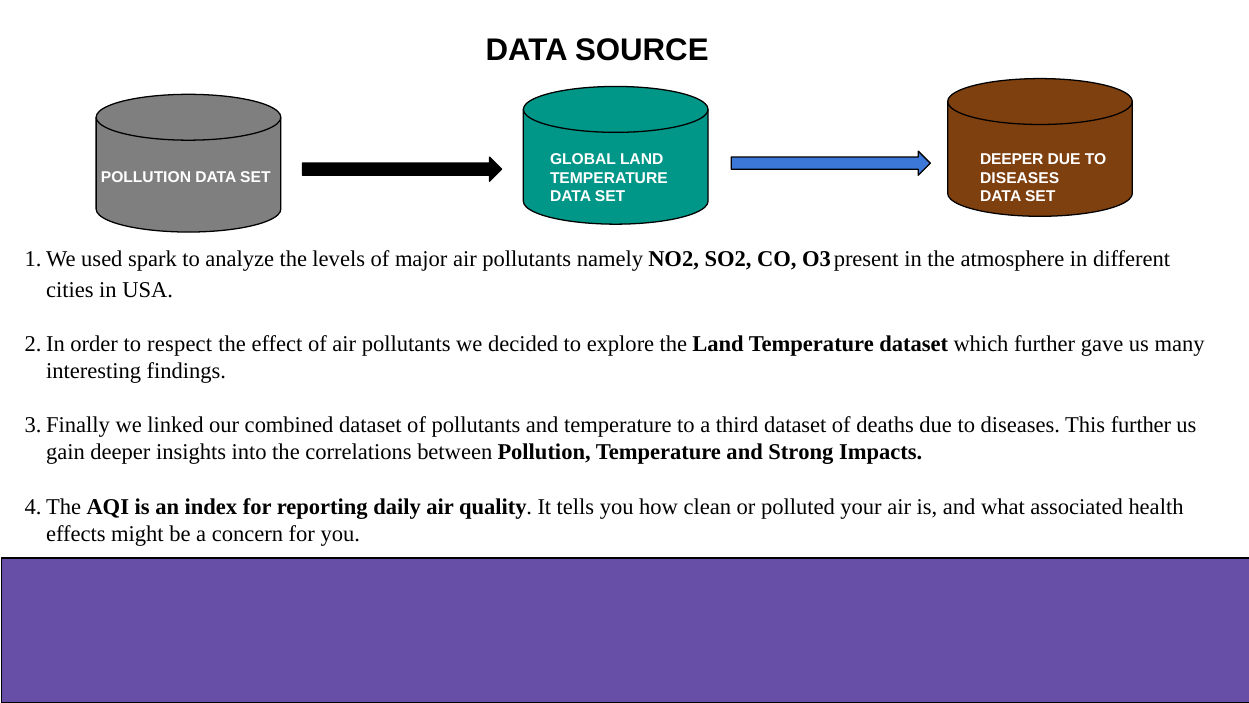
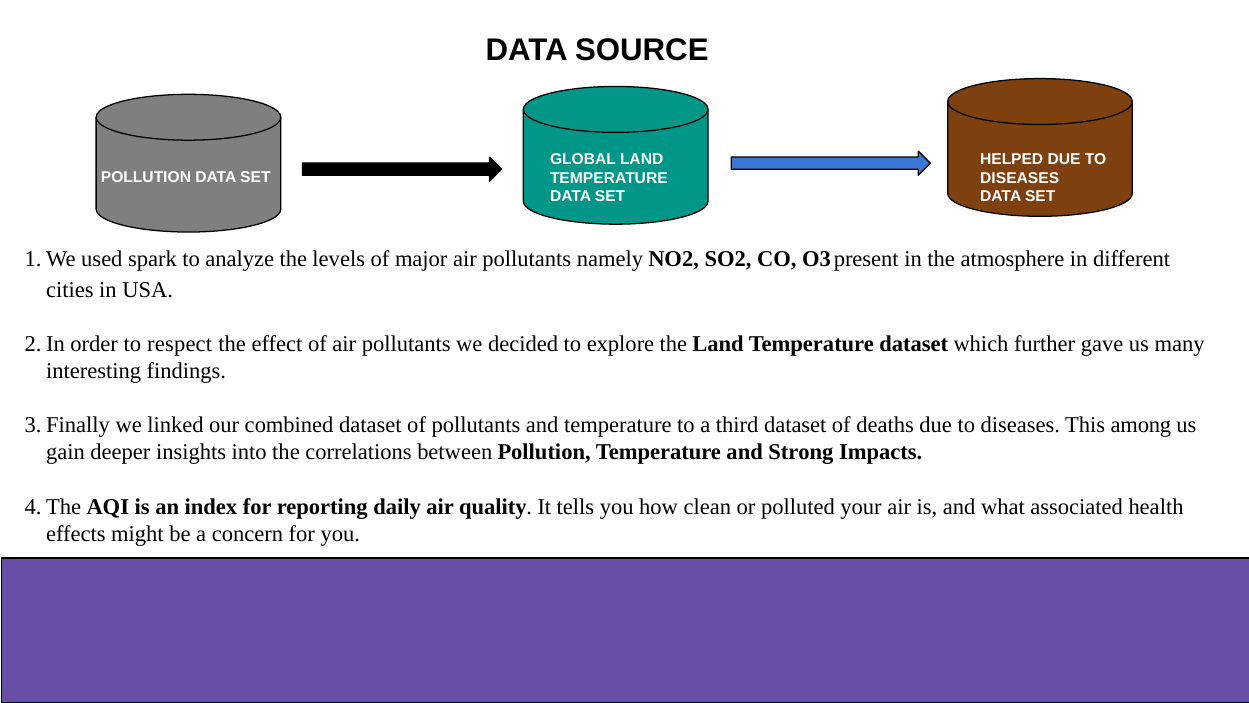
DEEPER: DEEPER -> HELPED (1012, 159)
This further: further -> among (1141, 425)
